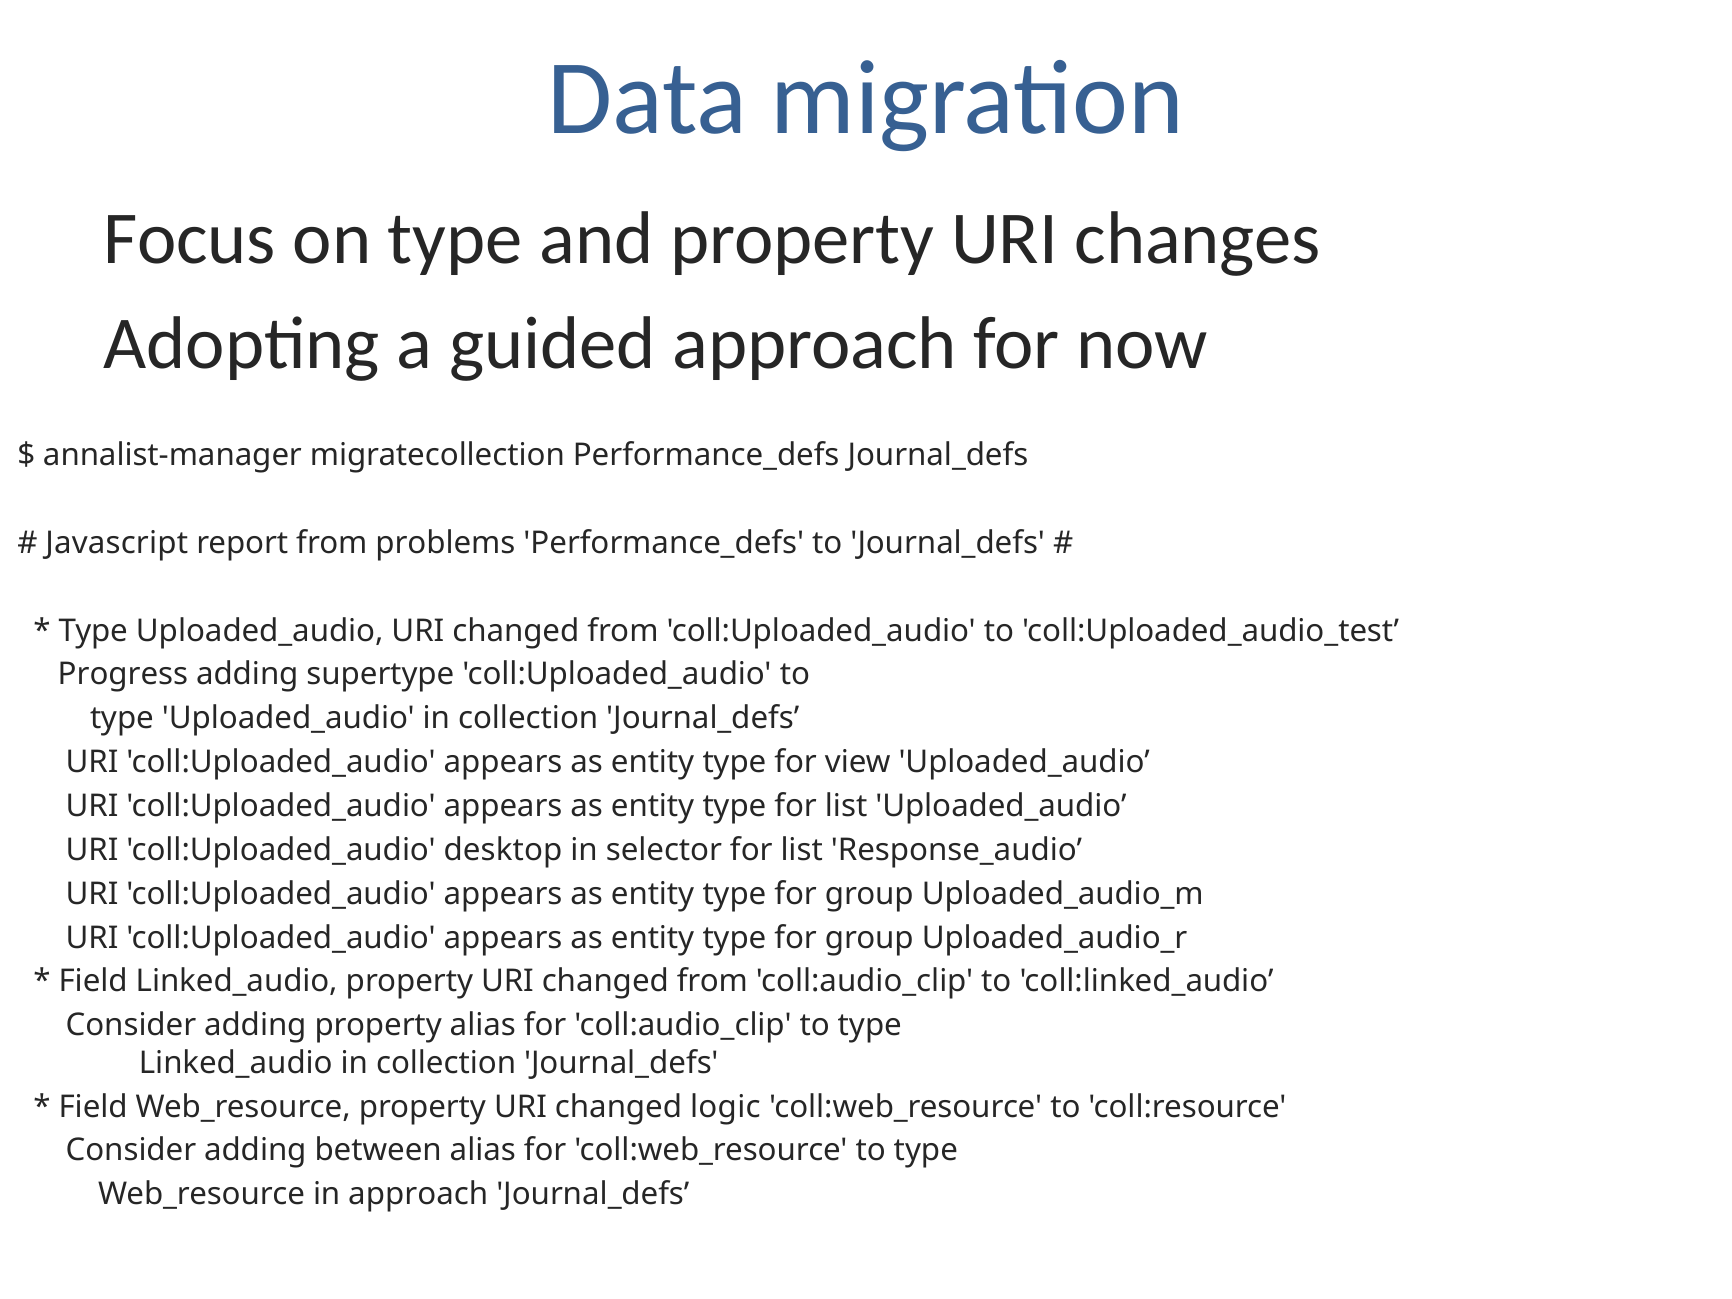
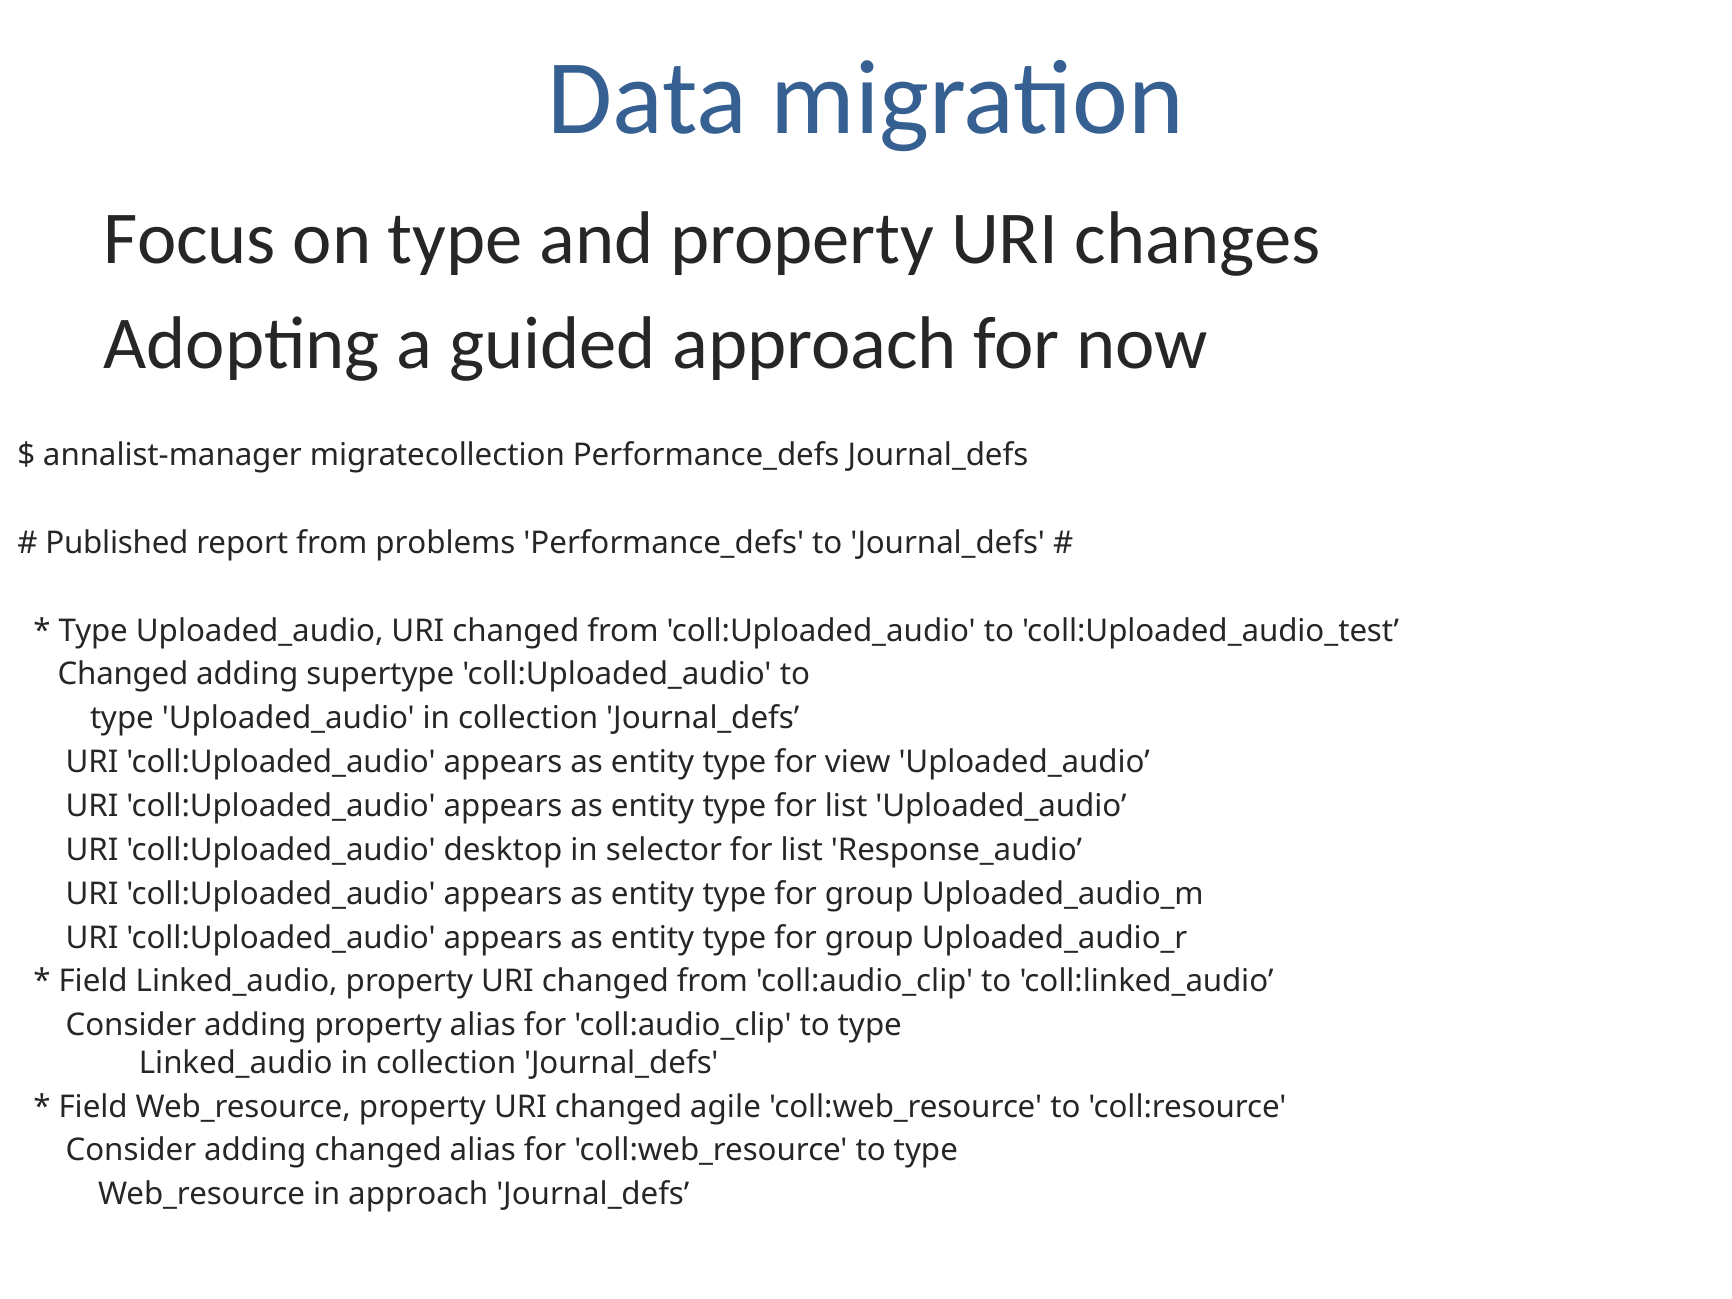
Javascript: Javascript -> Published (117, 543)
Progress: Progress -> Changed (123, 675)
logic: logic -> agile (725, 1107)
adding between: between -> changed (378, 1151)
